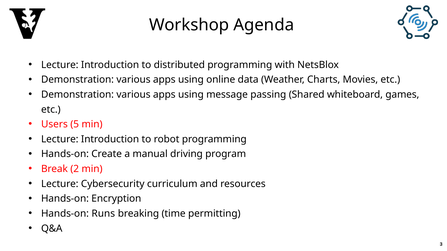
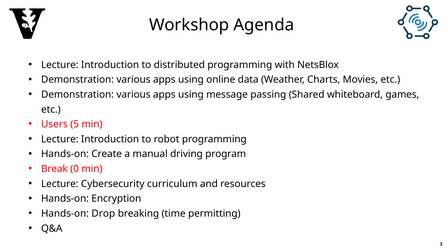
2: 2 -> 0 (75, 169)
Runs: Runs -> Drop (103, 214)
